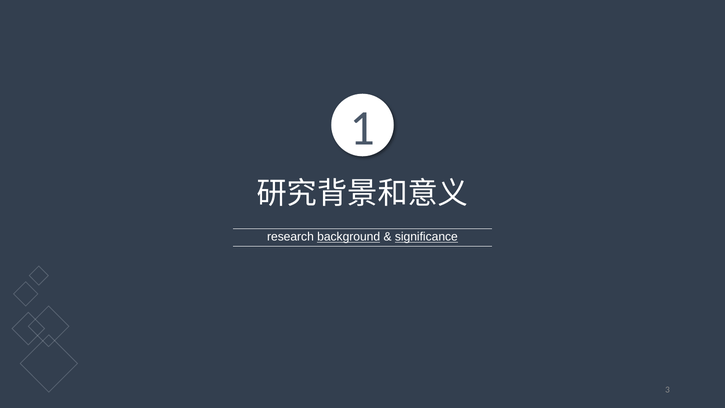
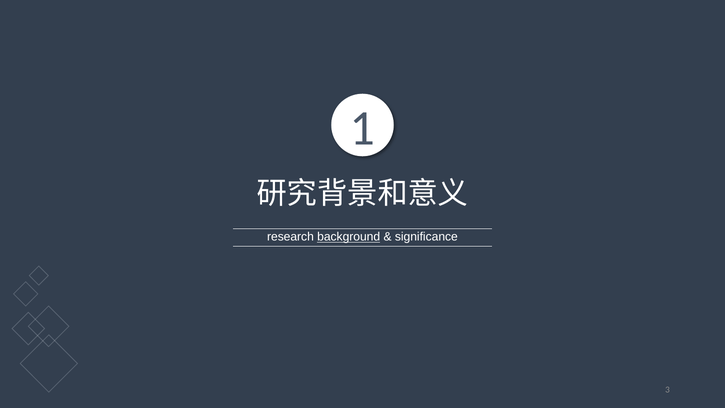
significance underline: present -> none (426, 237)
